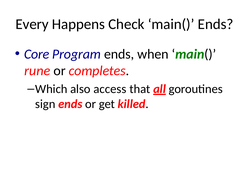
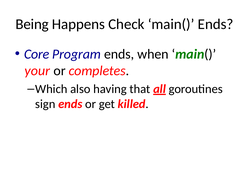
Every: Every -> Being (32, 24)
rune: rune -> your (37, 71)
access: access -> having (110, 89)
